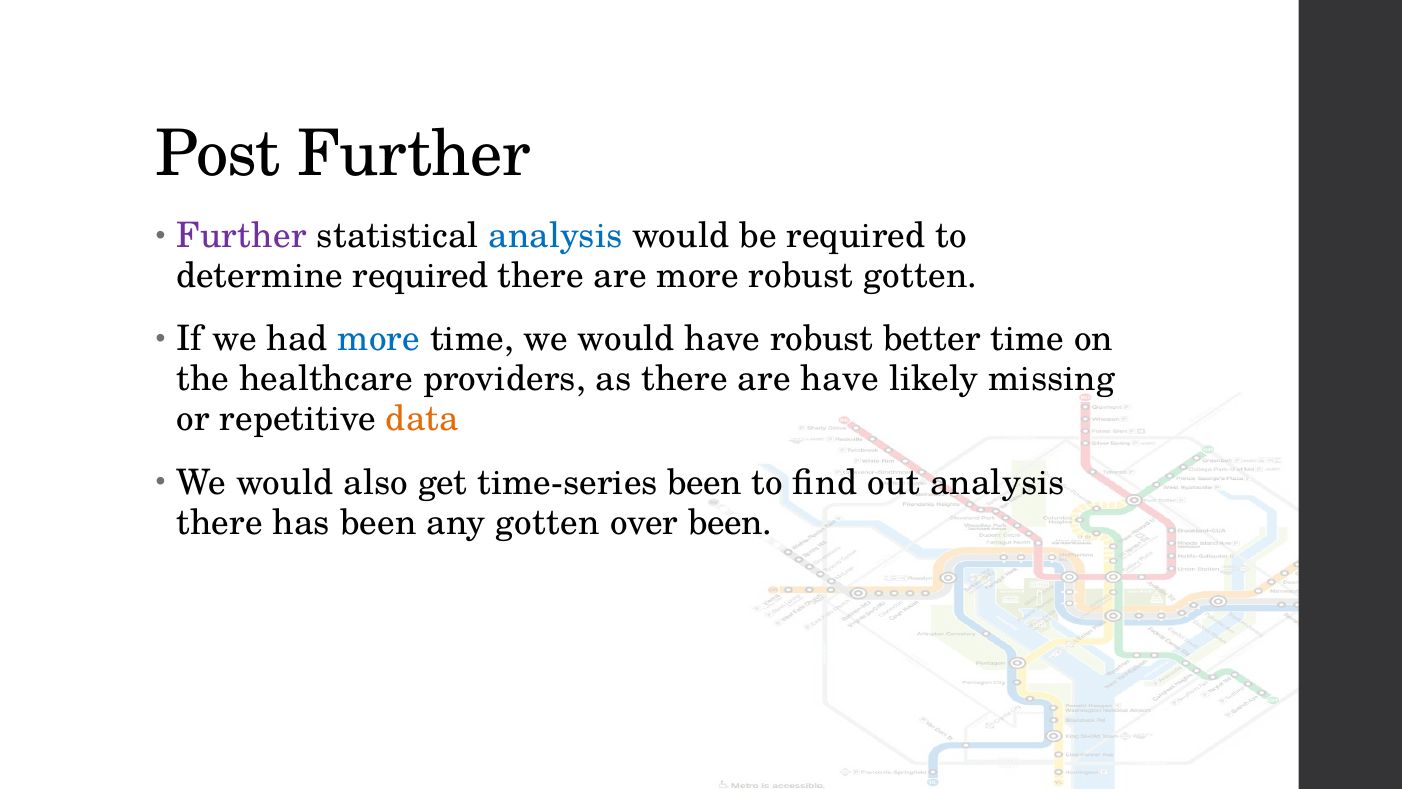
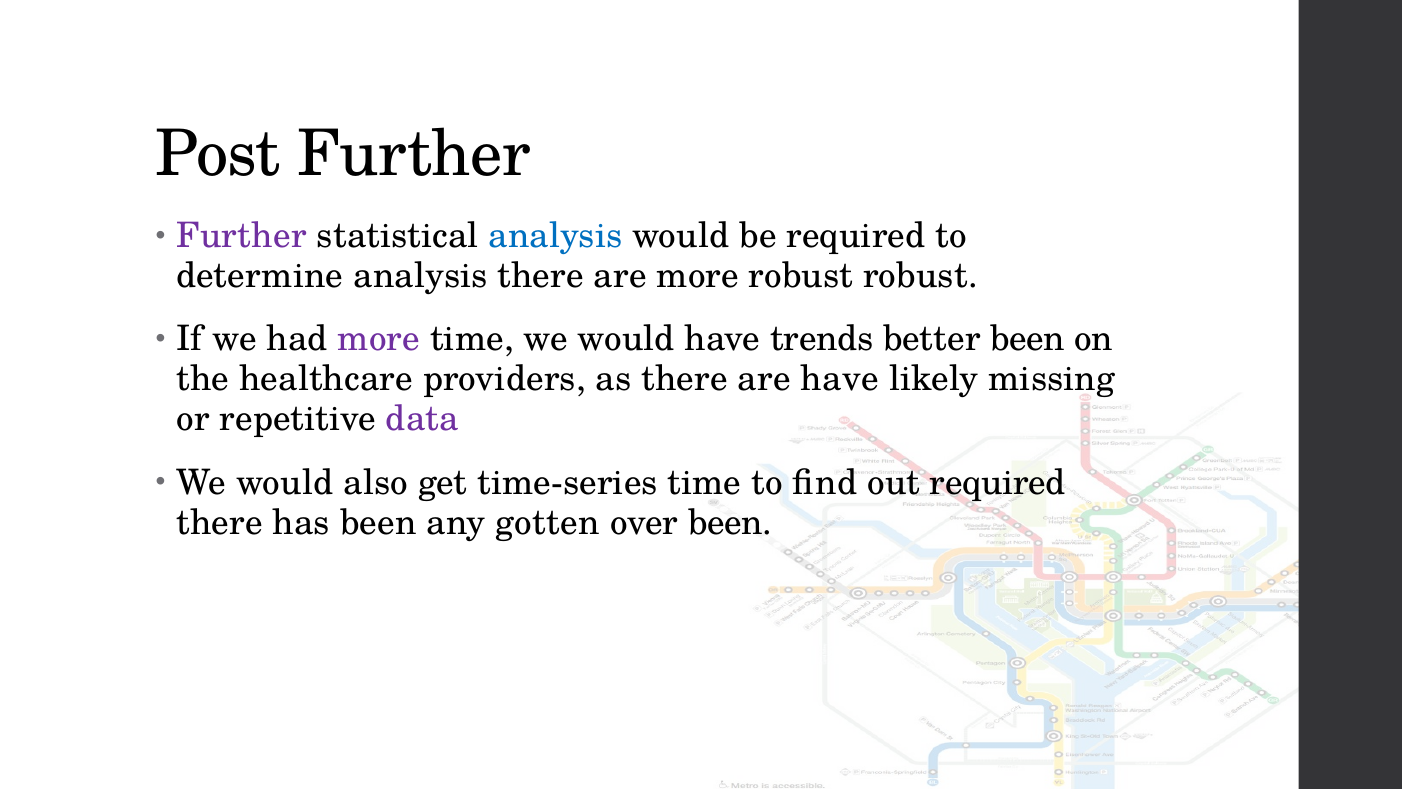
determine required: required -> analysis (421, 276)
robust gotten: gotten -> robust (921, 276)
more colour: blue -> purple (379, 339)
have robust: robust -> trends (822, 339)
better time: time -> been (1028, 339)
data colour: orange -> purple (422, 419)
time-series been: been -> time (705, 482)
out analysis: analysis -> required (998, 482)
